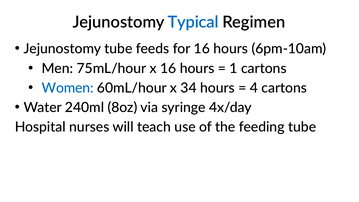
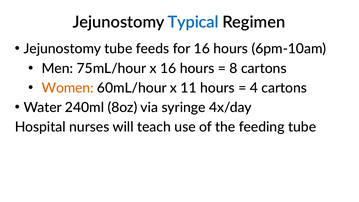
1: 1 -> 8 (234, 68)
Women colour: blue -> orange (68, 88)
34: 34 -> 11 (189, 88)
